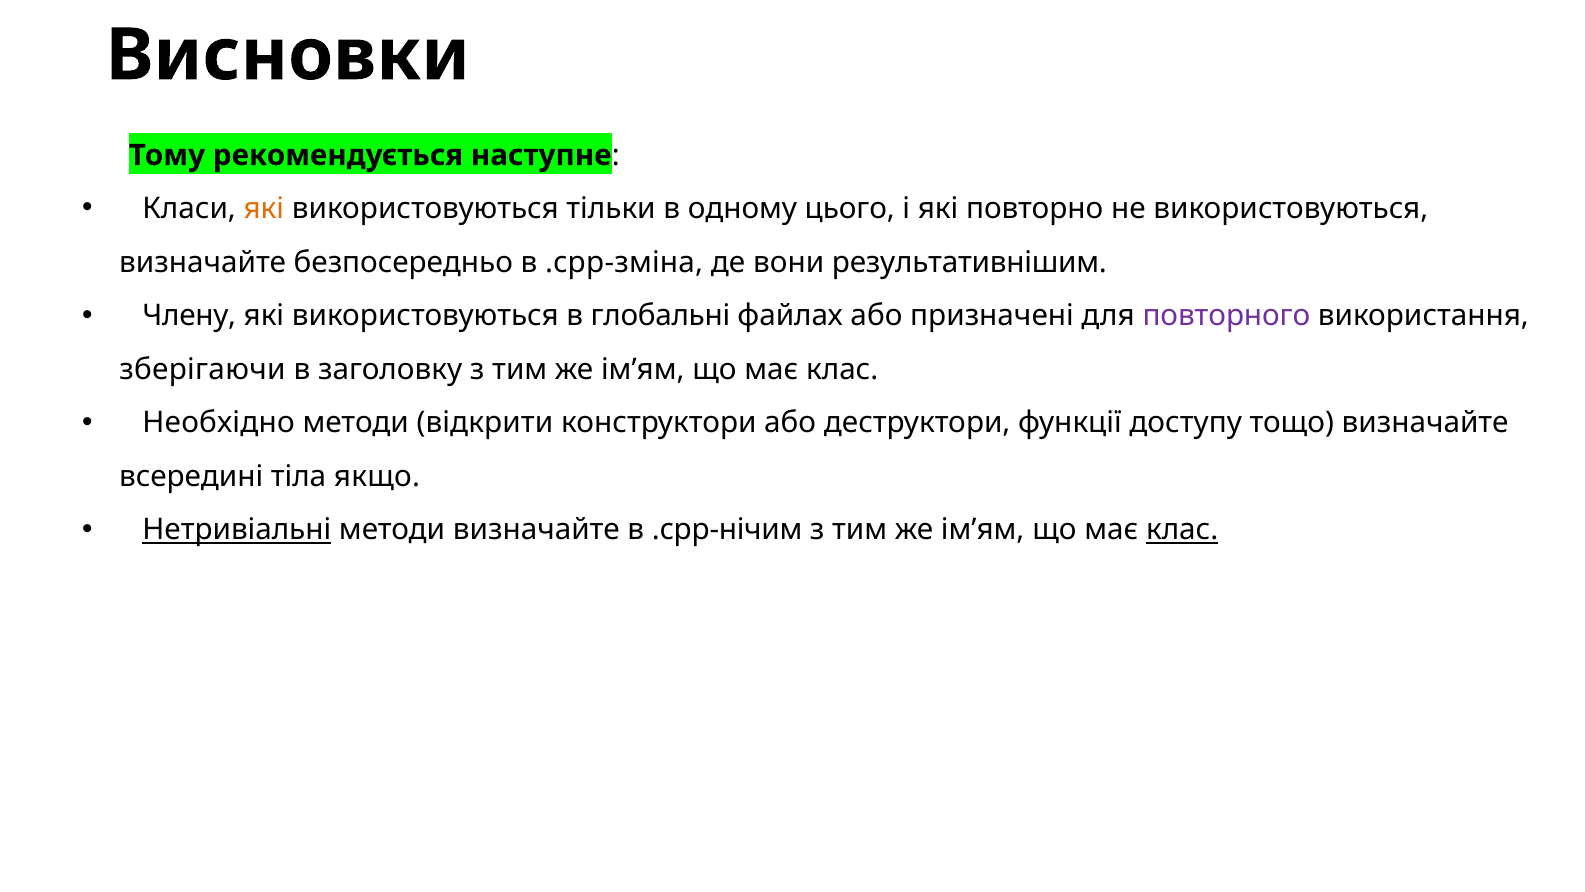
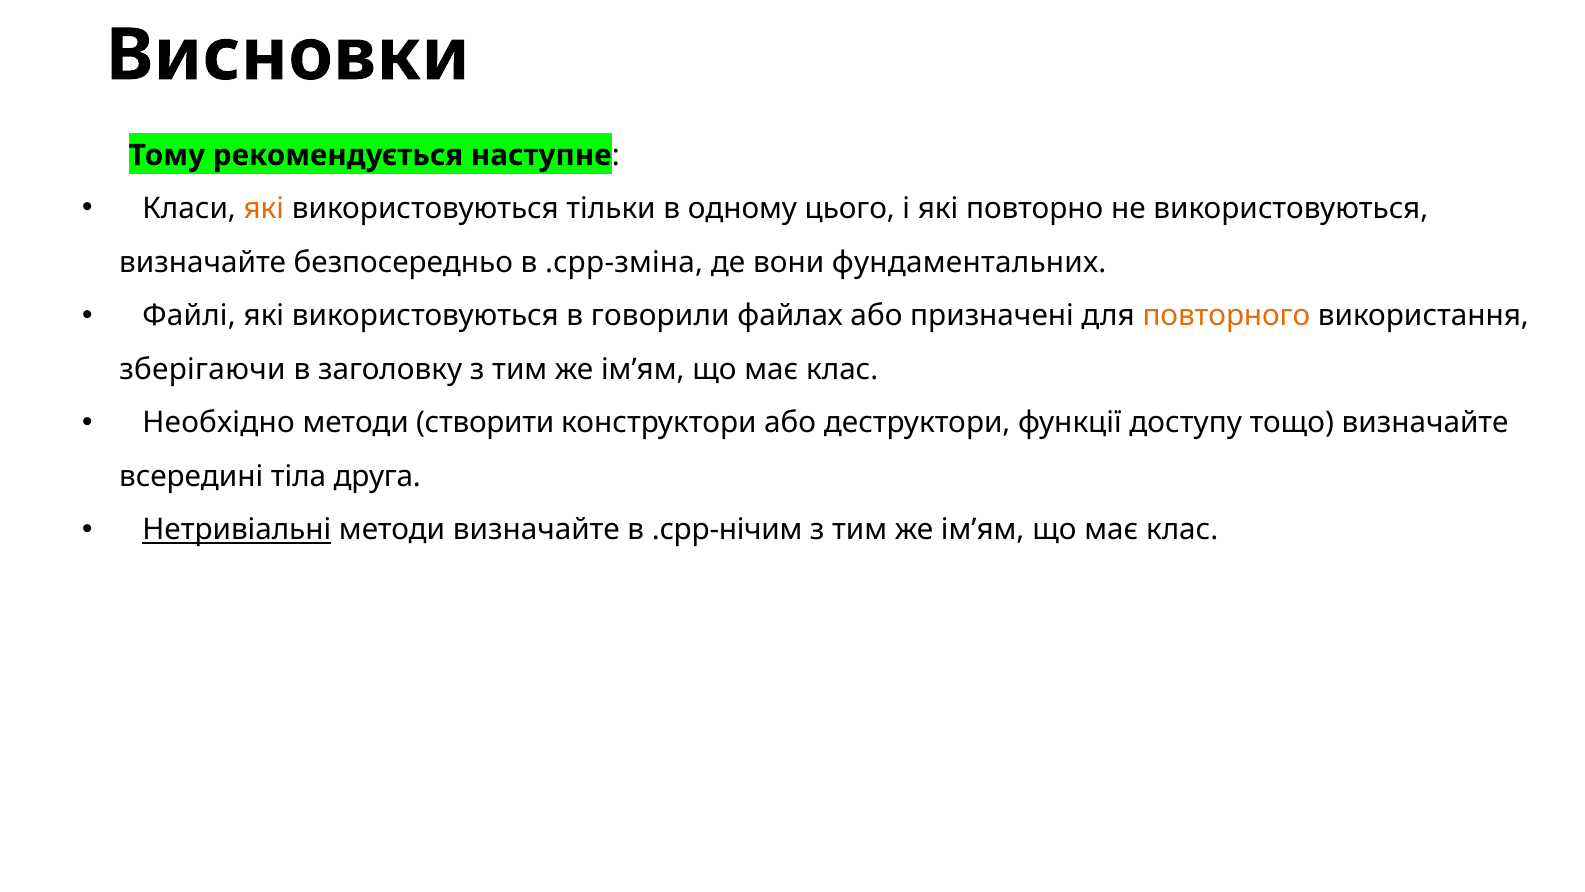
результативнішим: результативнішим -> фундаментальних (969, 262)
Члену: Члену -> Файлі (189, 316)
глобальні: глобальні -> говорили (660, 316)
повторного colour: purple -> orange (1226, 316)
відкрити: відкрити -> створити (485, 423)
якщо: якщо -> друга (377, 476)
клас underline: present -> none (1182, 530)
